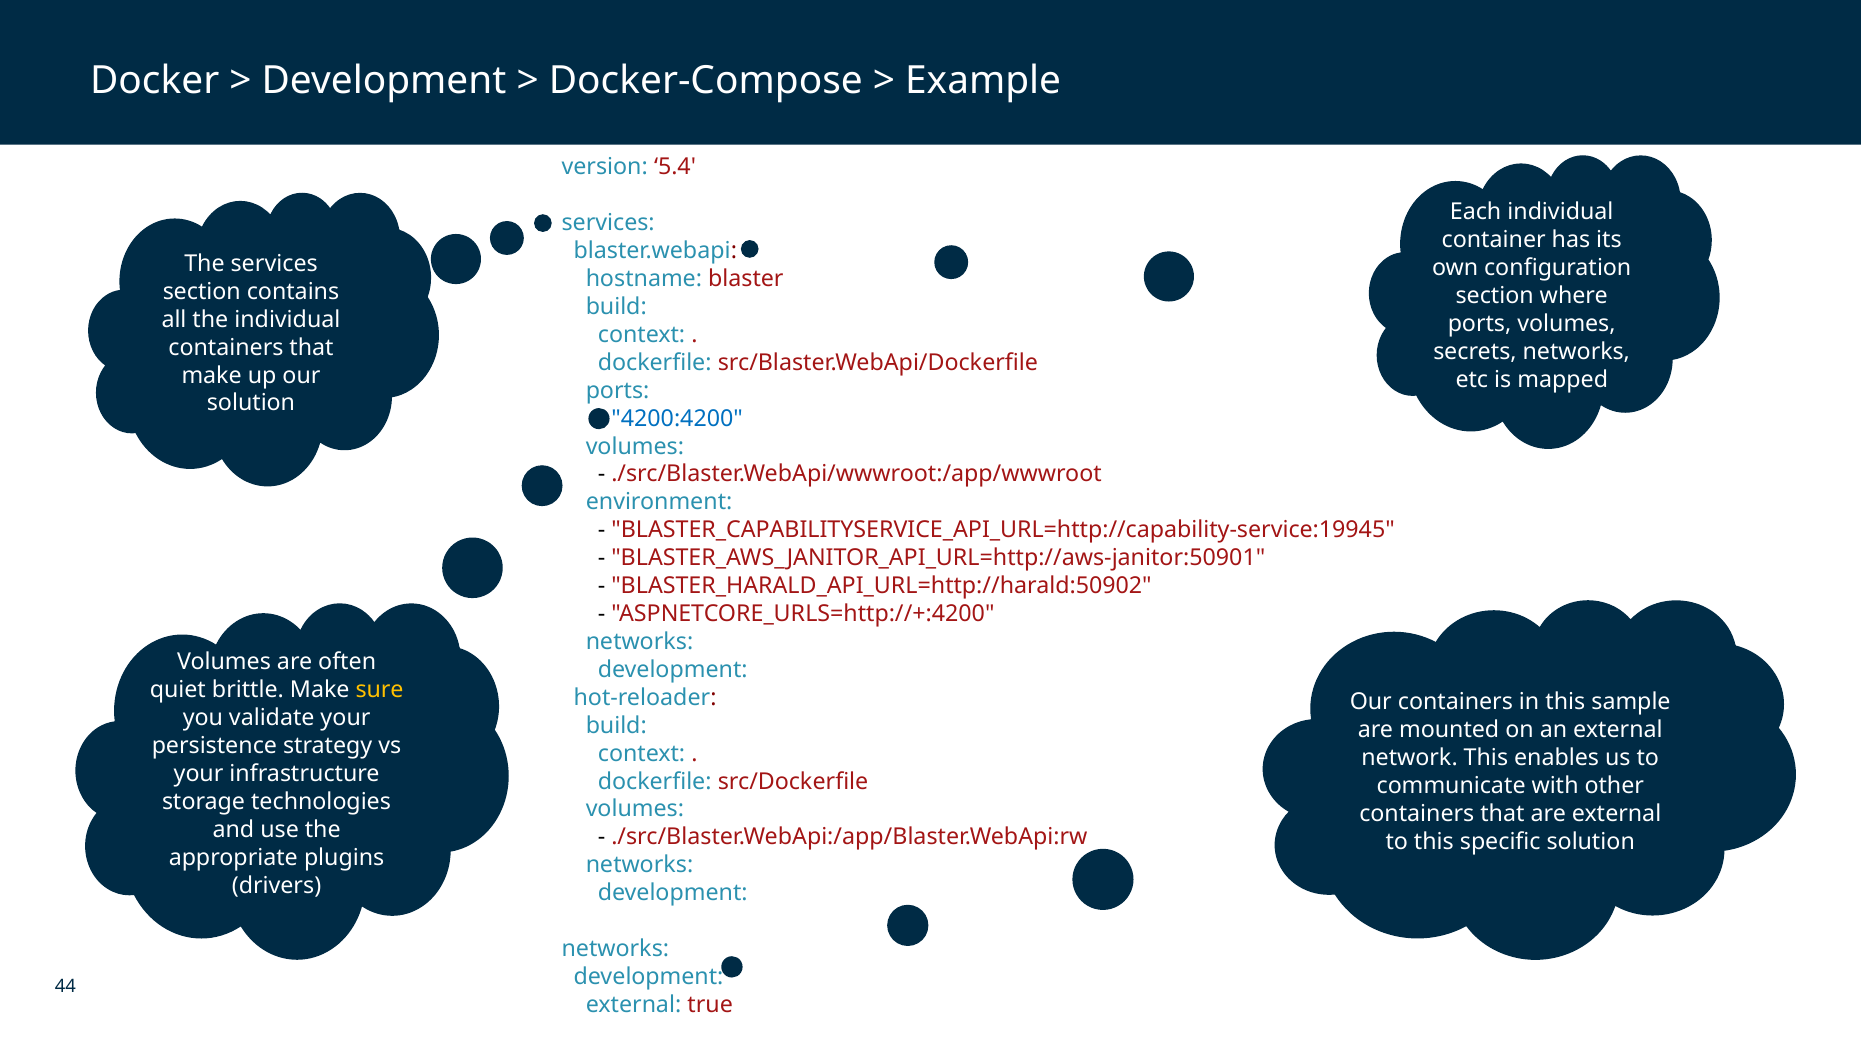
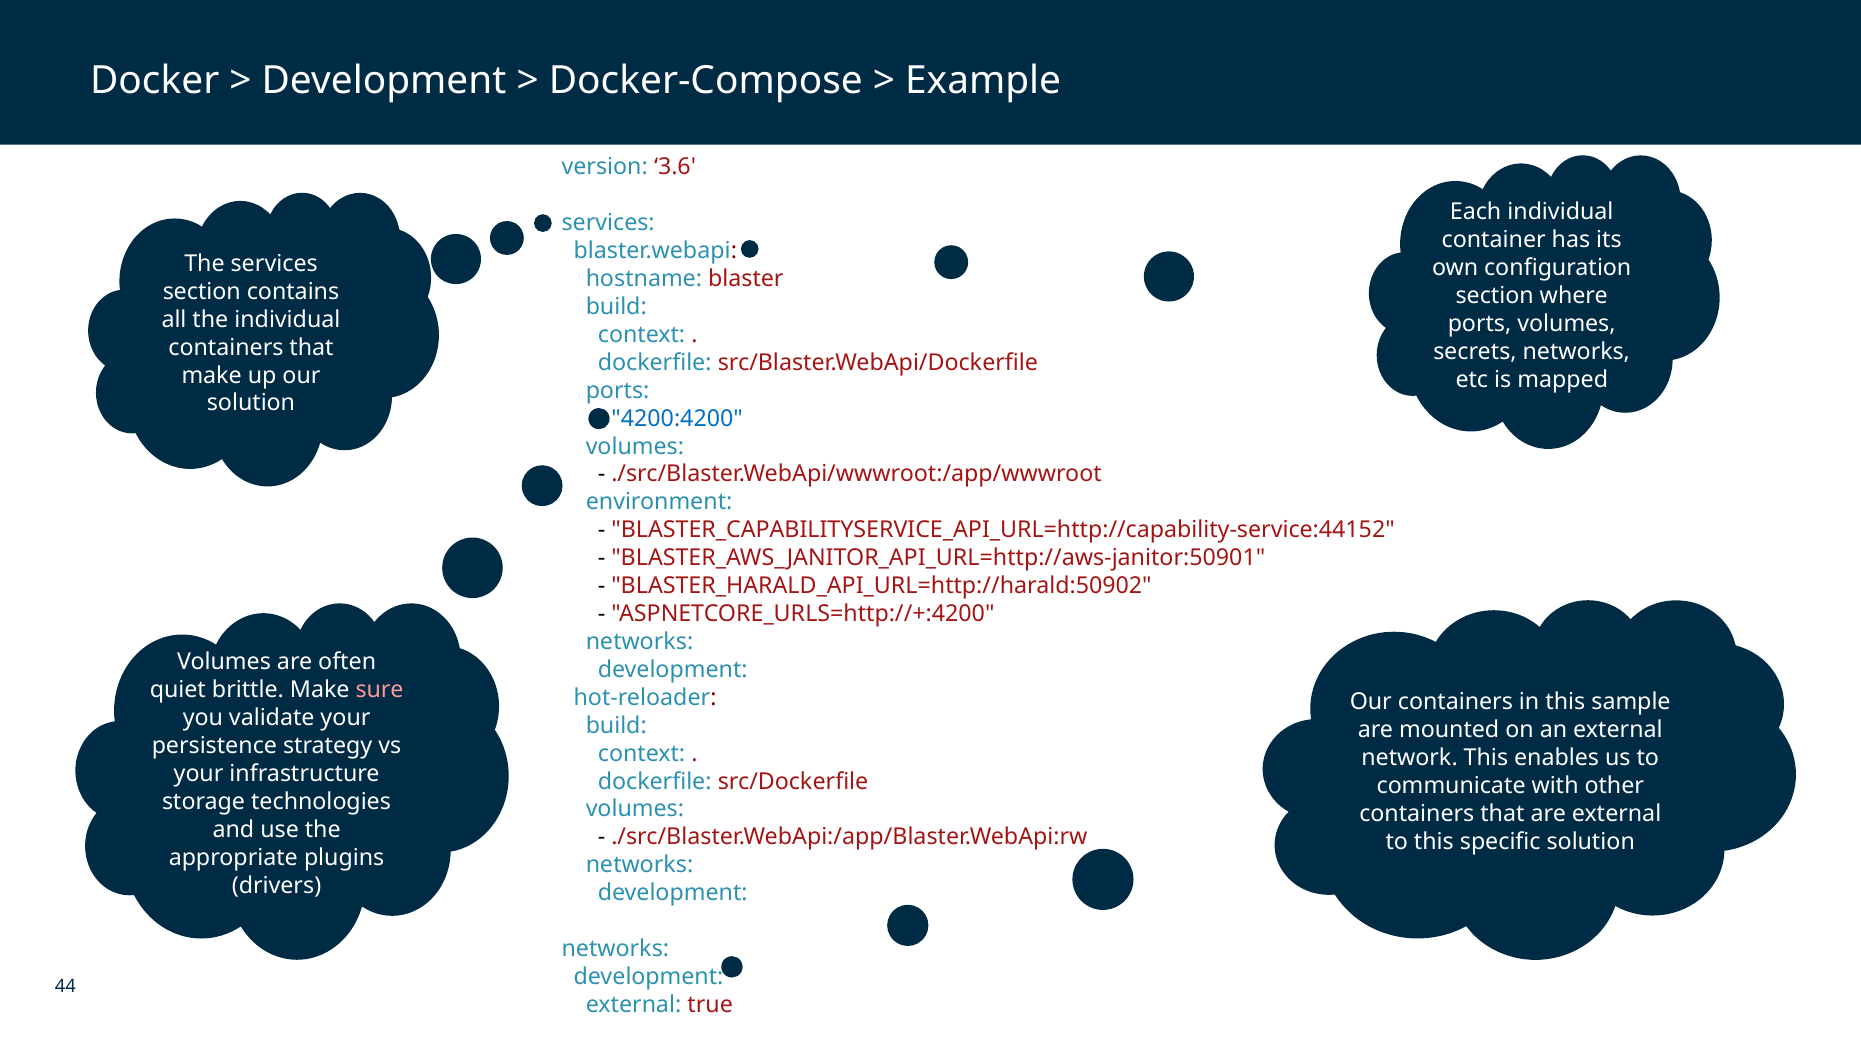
5.4: 5.4 -> 3.6 (675, 167)
BLASTER_CAPABILITYSERVICE_API_URL=http://capability-service:19945: BLASTER_CAPABILITYSERVICE_API_URL=http://capability-service:19945 -> BLASTER_CAPABILITYSERVICE_API_URL=http://capability-service:44152 (1003, 530)
sure colour: yellow -> pink (380, 690)
